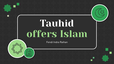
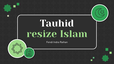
offers: offers -> resize (42, 34)
